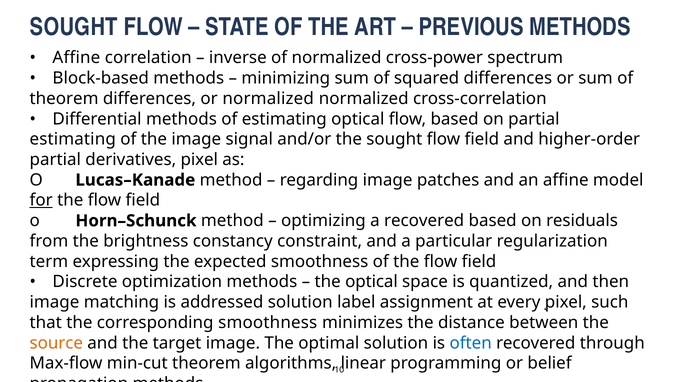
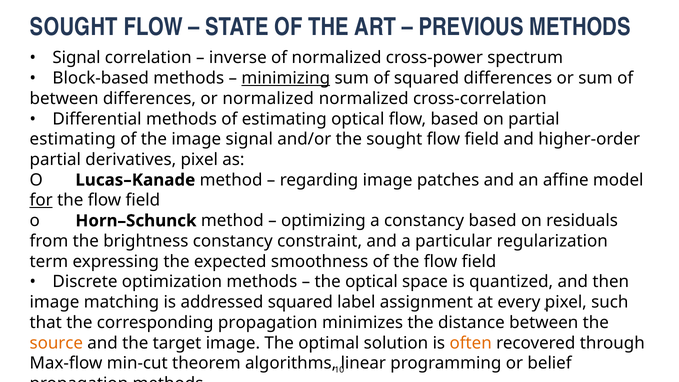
Affine: Affine -> Signal (77, 58)
minimizing underline: none -> present (286, 78)
theorem: theorem -> between (64, 99)
a recovered: recovered -> constancy (424, 221)
addressed solution: solution -> squared (300, 302)
corresponding smoothness: smoothness -> propagation (268, 323)
often colour: blue -> orange (471, 343)
